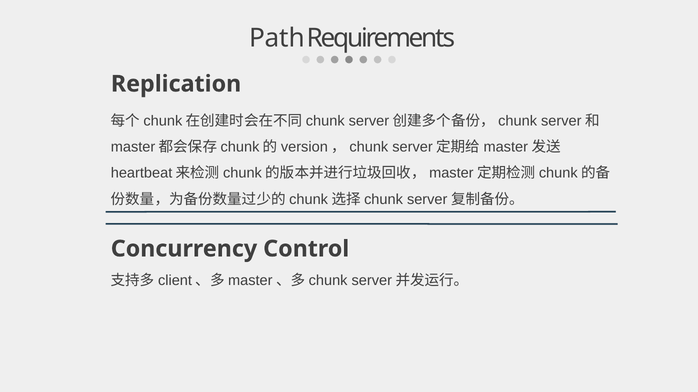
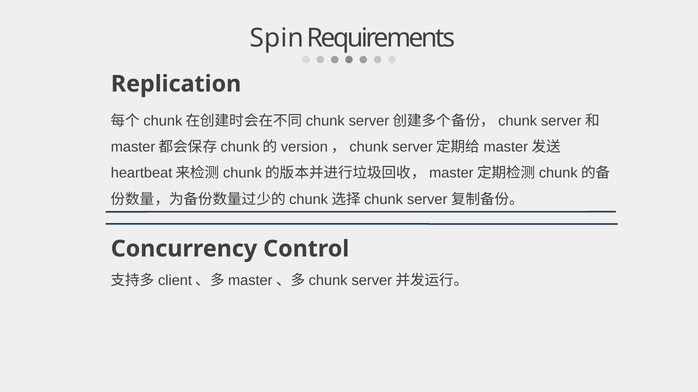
Path: Path -> Spin (277, 38)
